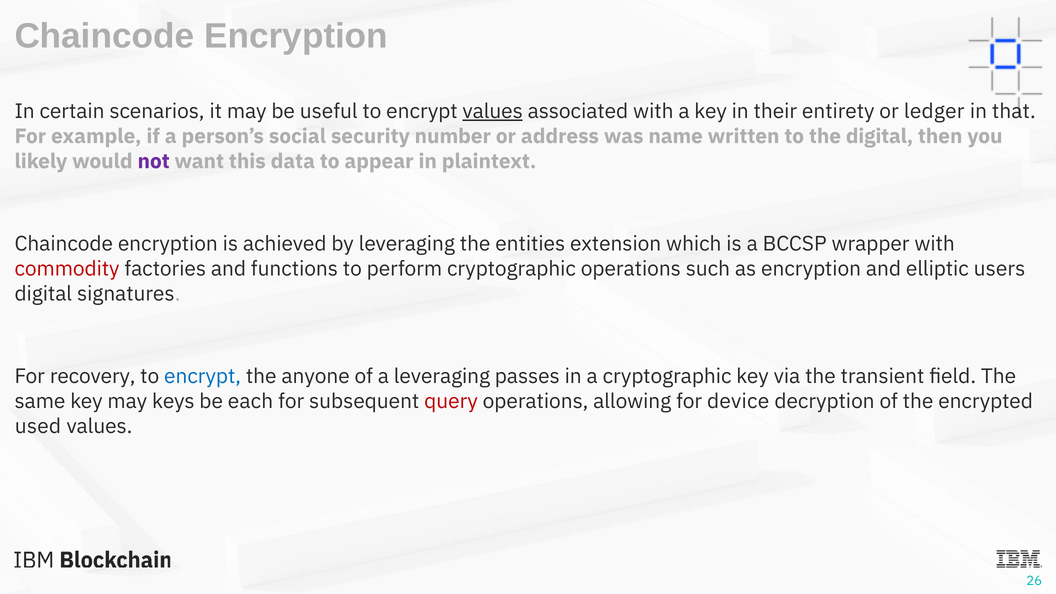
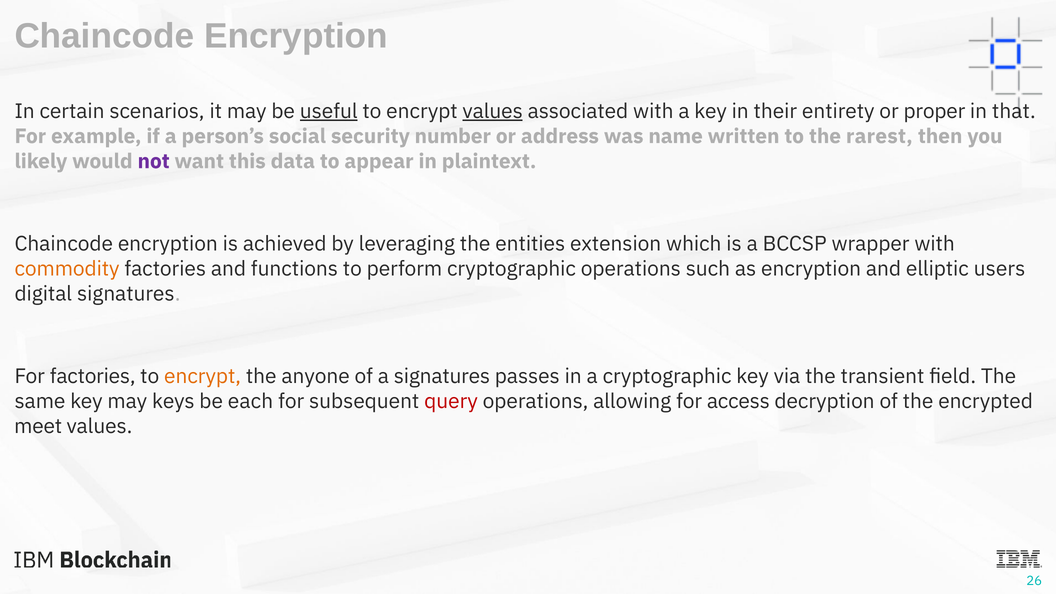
useful underline: none -> present (329, 111)
ledger: ledger -> proper (934, 111)
the digital: digital -> rarest (879, 136)
commodity colour: red -> orange (67, 269)
For recovery: recovery -> factories (93, 376)
encrypt colour: blue -> orange (203, 376)
a leveraging: leveraging -> signatures (442, 376)
device: device -> access (738, 401)
used: used -> meet (38, 426)
